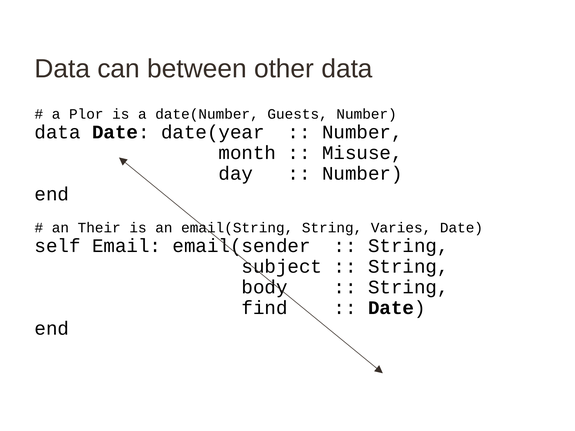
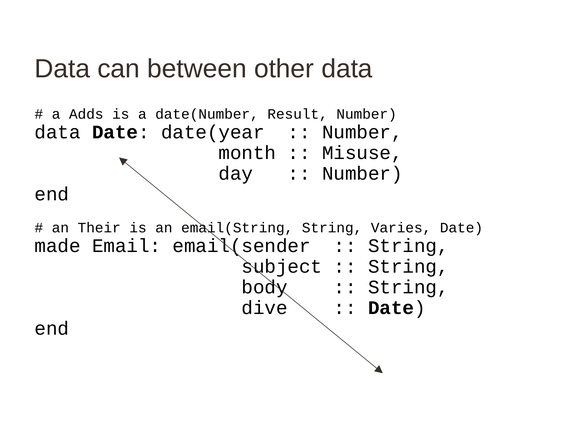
Plor: Plor -> Adds (86, 114)
Guests: Guests -> Result (298, 114)
self: self -> made (58, 246)
find: find -> dive (265, 308)
